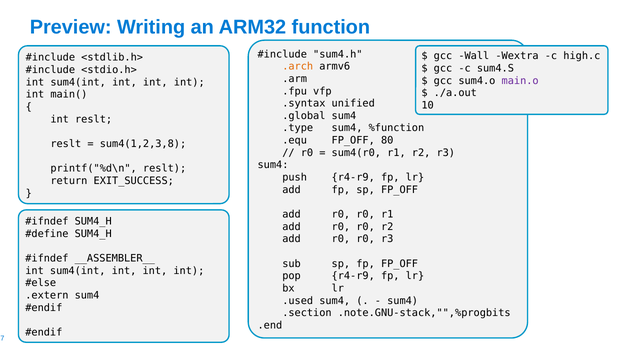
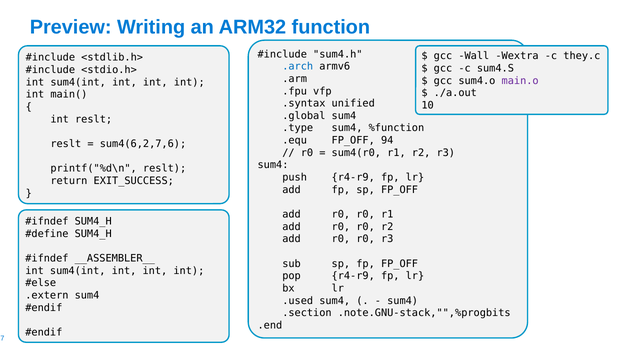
high.c: high.c -> they.c (582, 56)
.arch colour: orange -> blue (298, 66)
80: 80 -> 94 (387, 140)
sum4(1,2,3,8: sum4(1,2,3,8 -> sum4(6,2,7,6 (143, 144)
